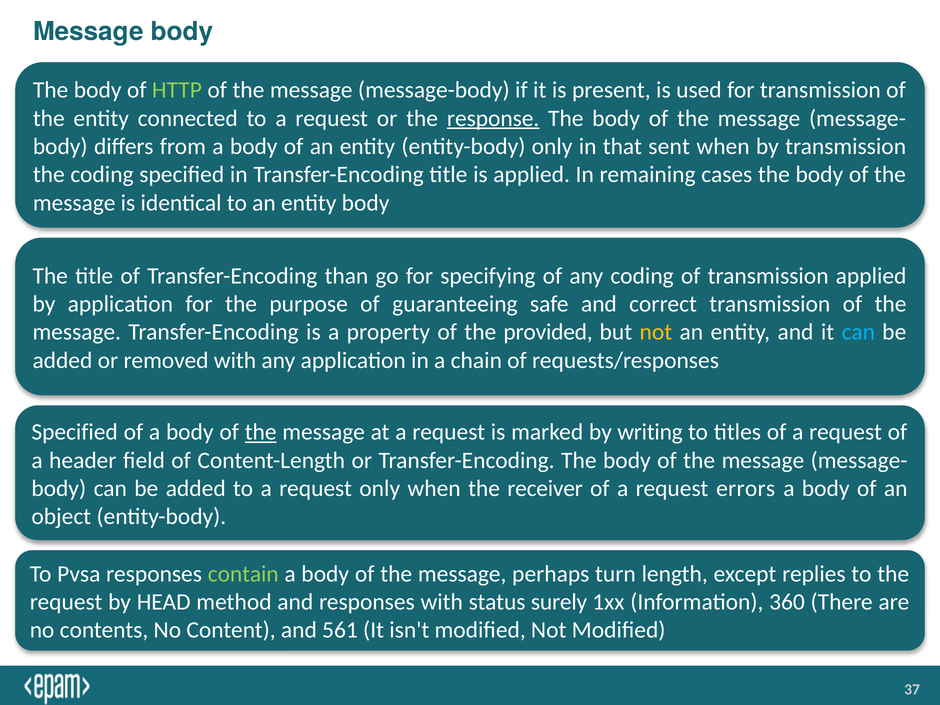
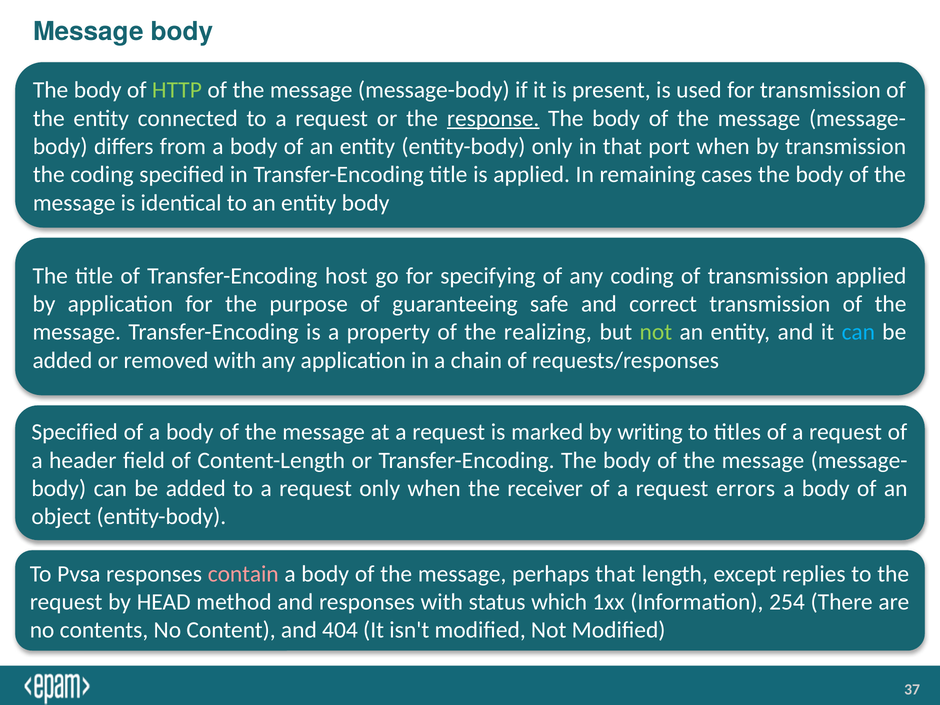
sent: sent -> port (669, 147)
than: than -> host (346, 276)
provided: provided -> realizing (548, 332)
not colour: yellow -> light green (656, 332)
the underline: present -> none (261, 432)
contain colour: light green -> pink (243, 574)
perhaps turn: turn -> that (615, 574)
surely: surely -> which (559, 602)
360: 360 -> 254 (787, 602)
561: 561 -> 404 (340, 630)
